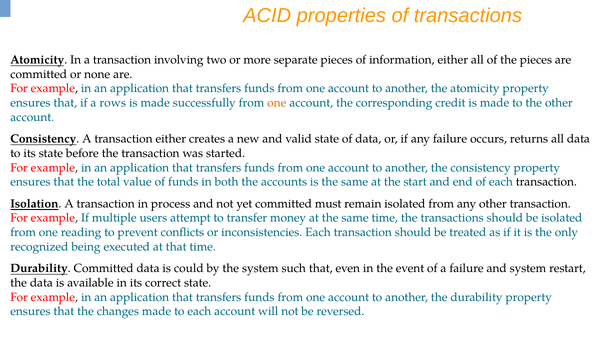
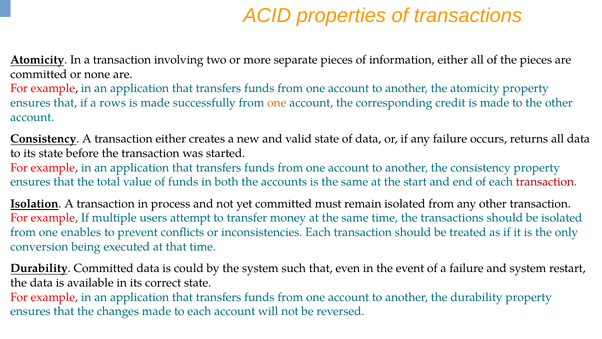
transaction colour: black -> red (546, 182)
reading: reading -> enables (81, 232)
recognized: recognized -> conversion (39, 246)
